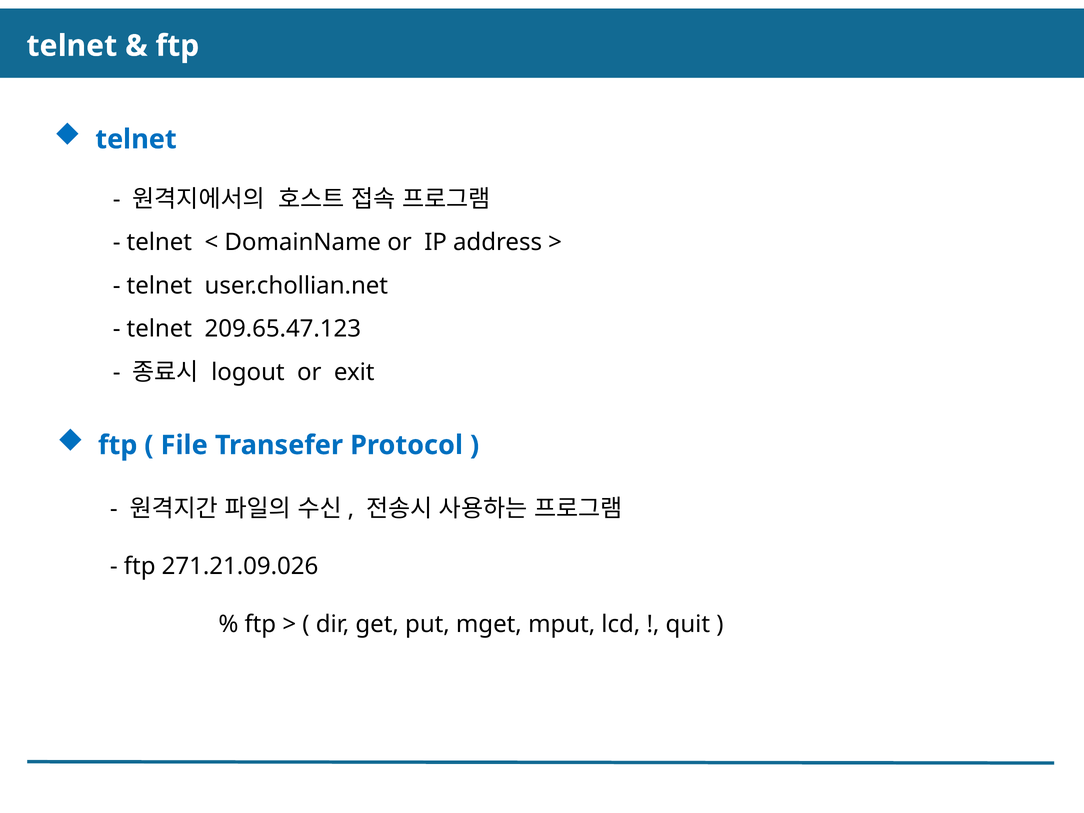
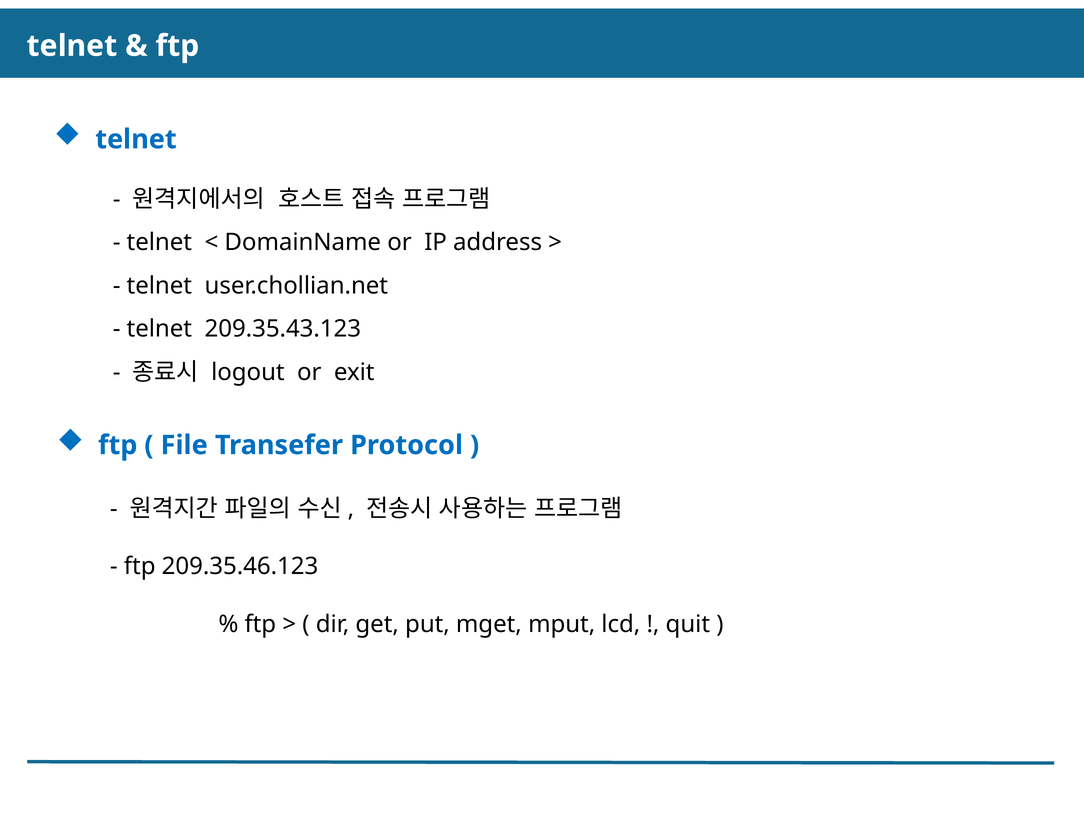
209.65.47.123: 209.65.47.123 -> 209.35.43.123 (283, 329)
271.21.09.026: 271.21.09.026 -> 209.35.46.123 (240, 566)
